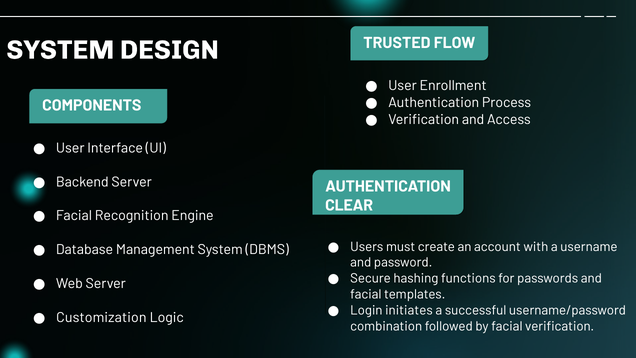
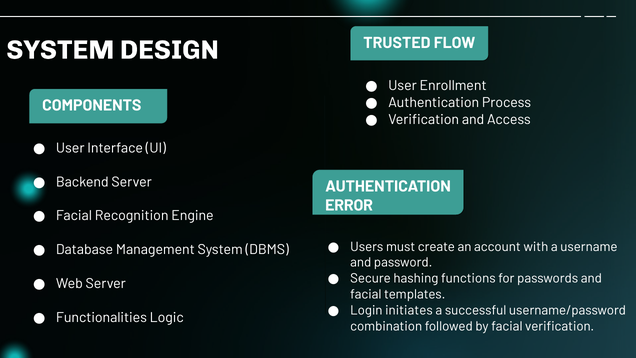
CLEAR: CLEAR -> ERROR (349, 205)
Customization: Customization -> Functionalities (101, 317)
